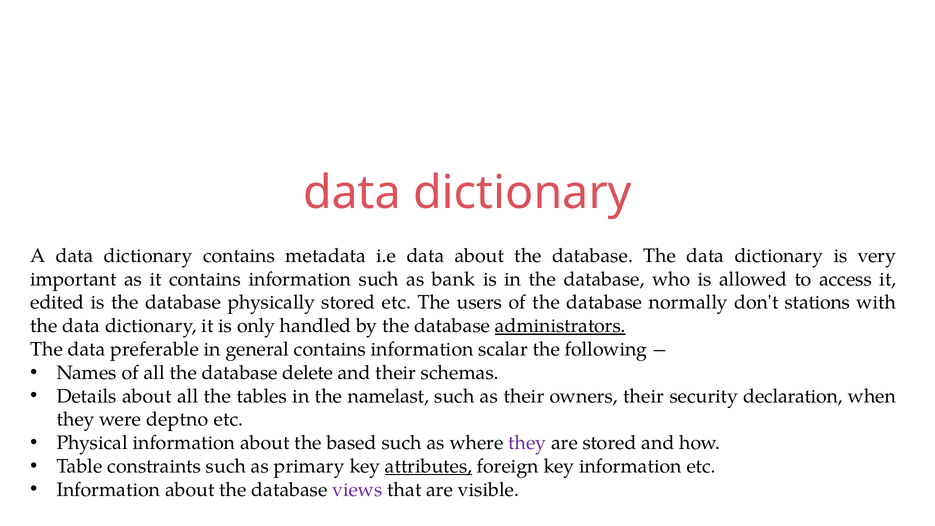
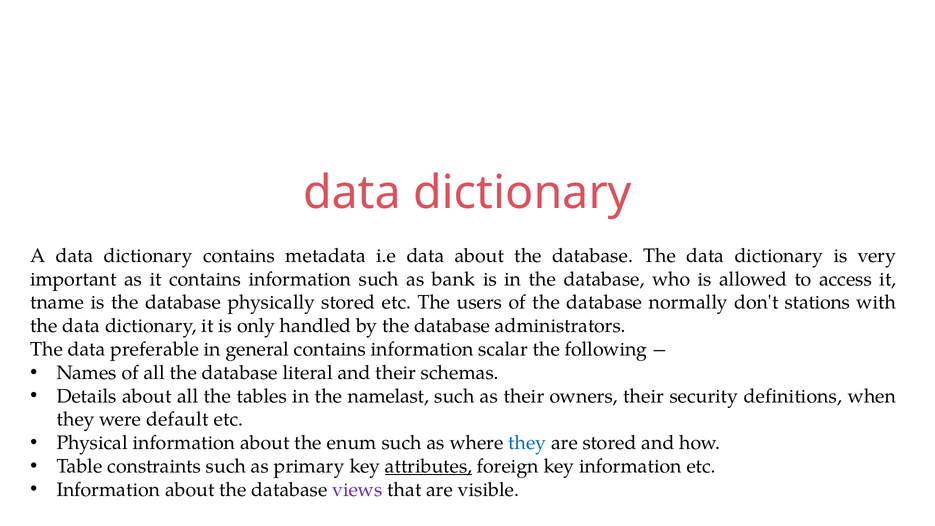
edited: edited -> tname (57, 303)
administrators underline: present -> none (560, 326)
delete: delete -> literal (308, 373)
declaration: declaration -> definitions (793, 396)
deptno: deptno -> default (177, 419)
based: based -> enum (352, 443)
they colour: purple -> blue (527, 443)
